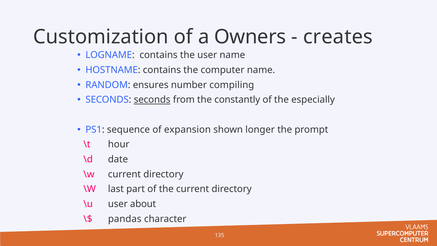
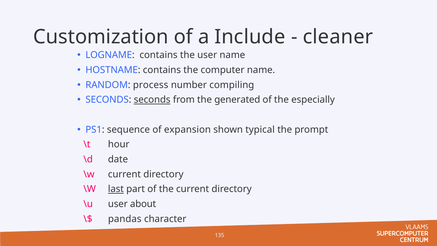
Owners: Owners -> Include (250, 37)
creates: creates -> cleaner (338, 37)
ensures: ensures -> process (151, 85)
constantly: constantly -> generated (237, 100)
longer: longer -> typical (260, 130)
last underline: none -> present (116, 189)
